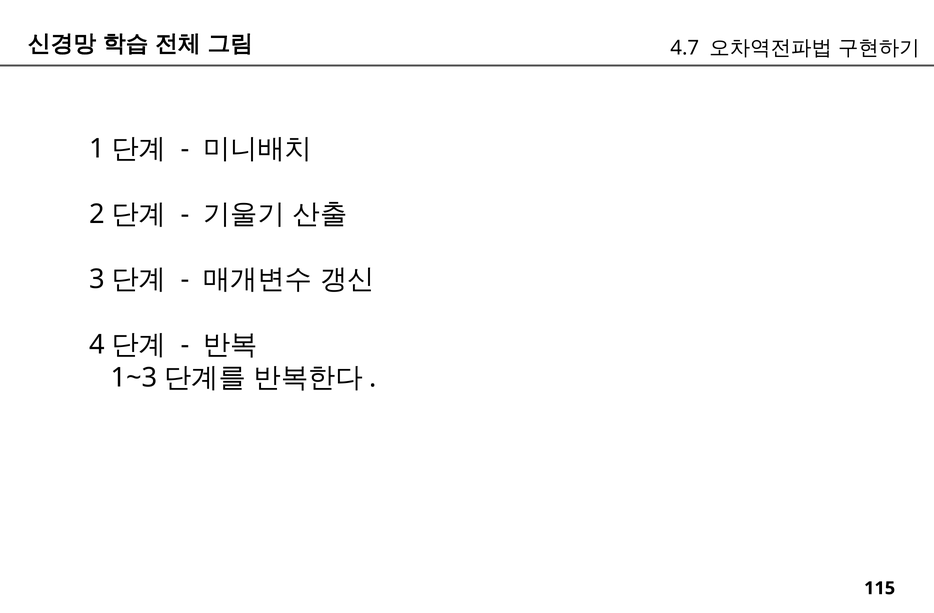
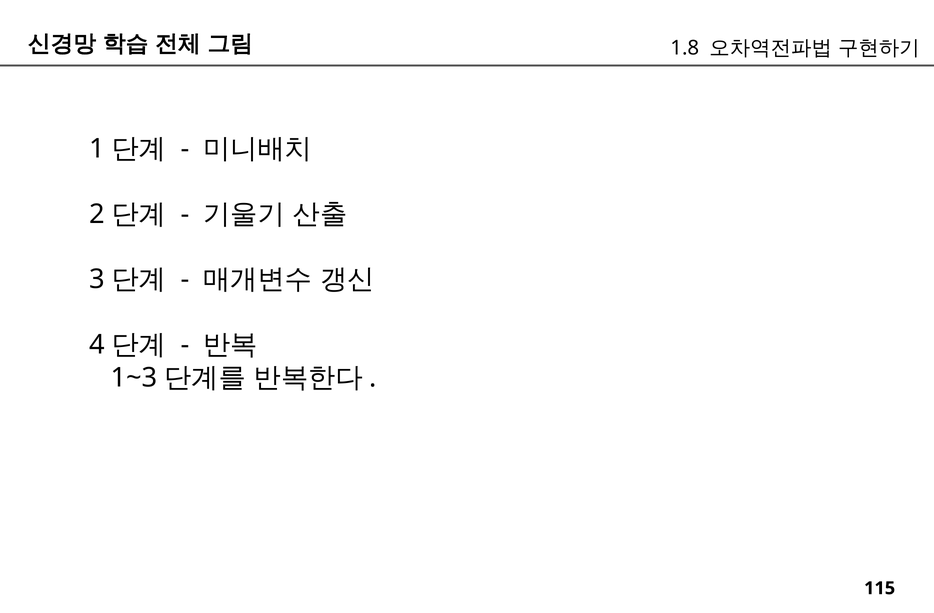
4.7: 4.7 -> 1.8 (685, 48)
